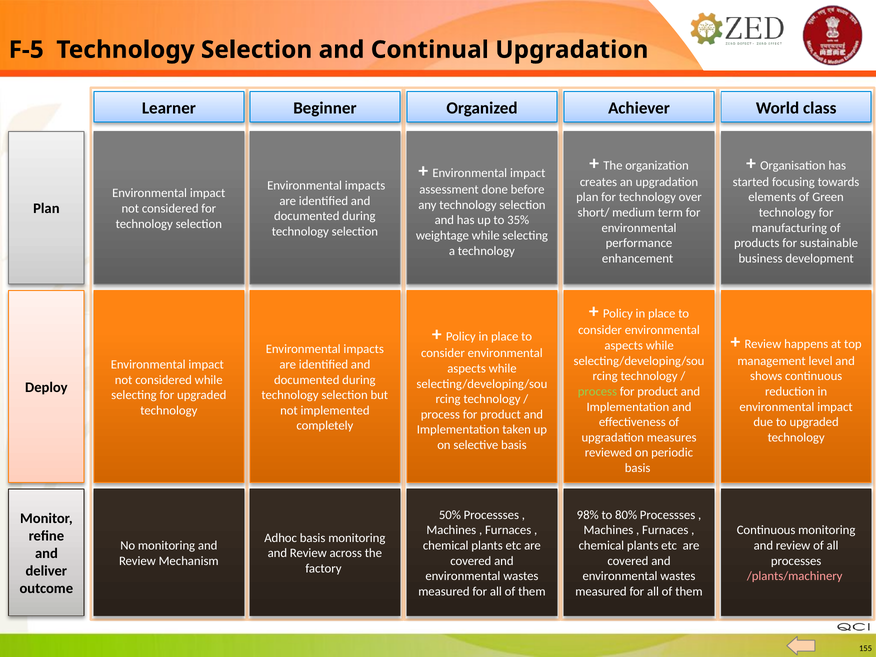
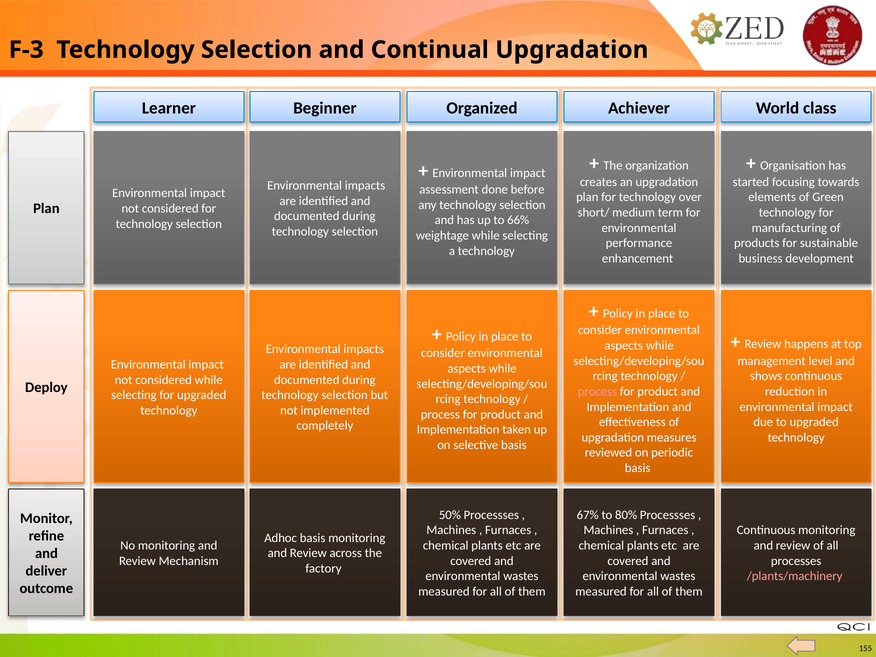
F-5: F-5 -> F-3 (26, 50)
35%: 35% -> 66% (518, 220)
process colour: light green -> pink (597, 392)
98%: 98% -> 67% (588, 515)
